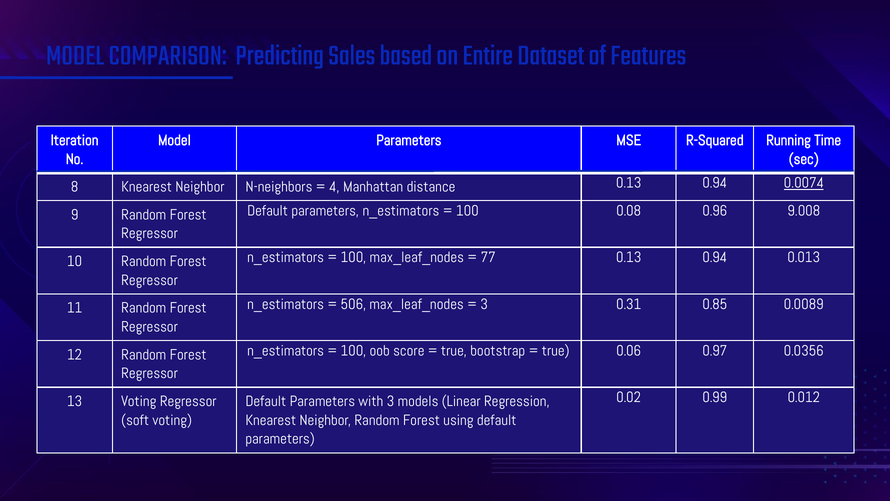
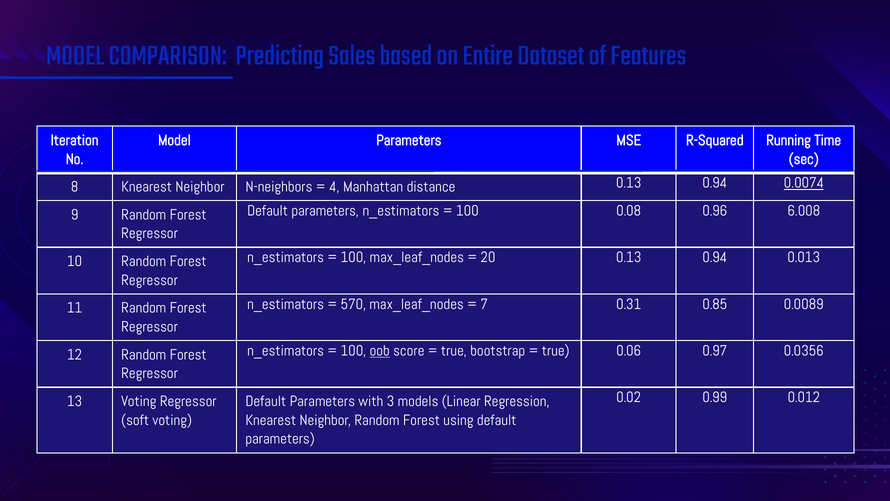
9.008: 9.008 -> 6.008 (804, 211)
77: 77 -> 20 (488, 257)
506: 506 -> 570 (353, 304)
3: 3 -> 7 (484, 304)
oob underline: none -> present (380, 351)
